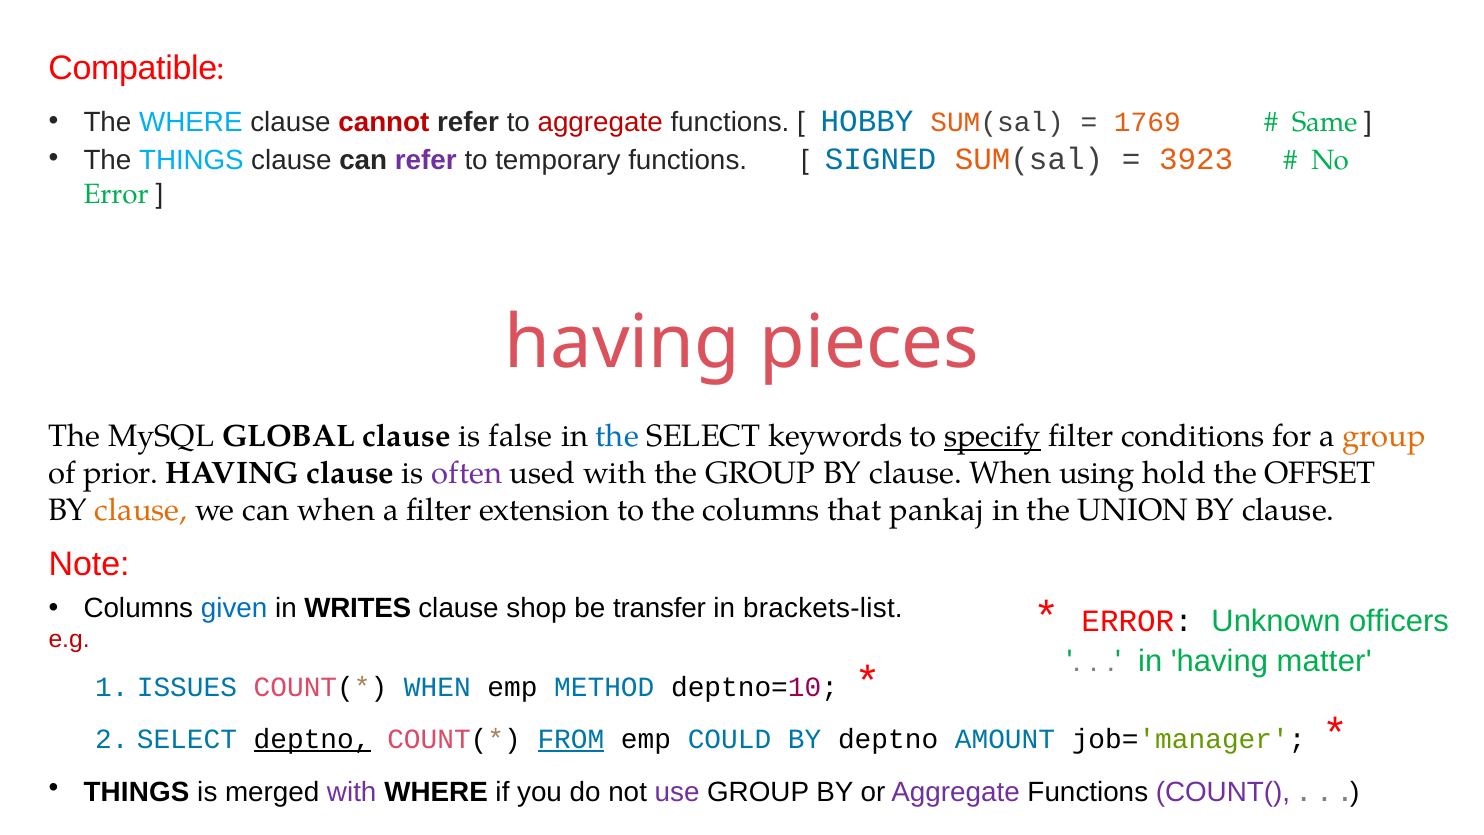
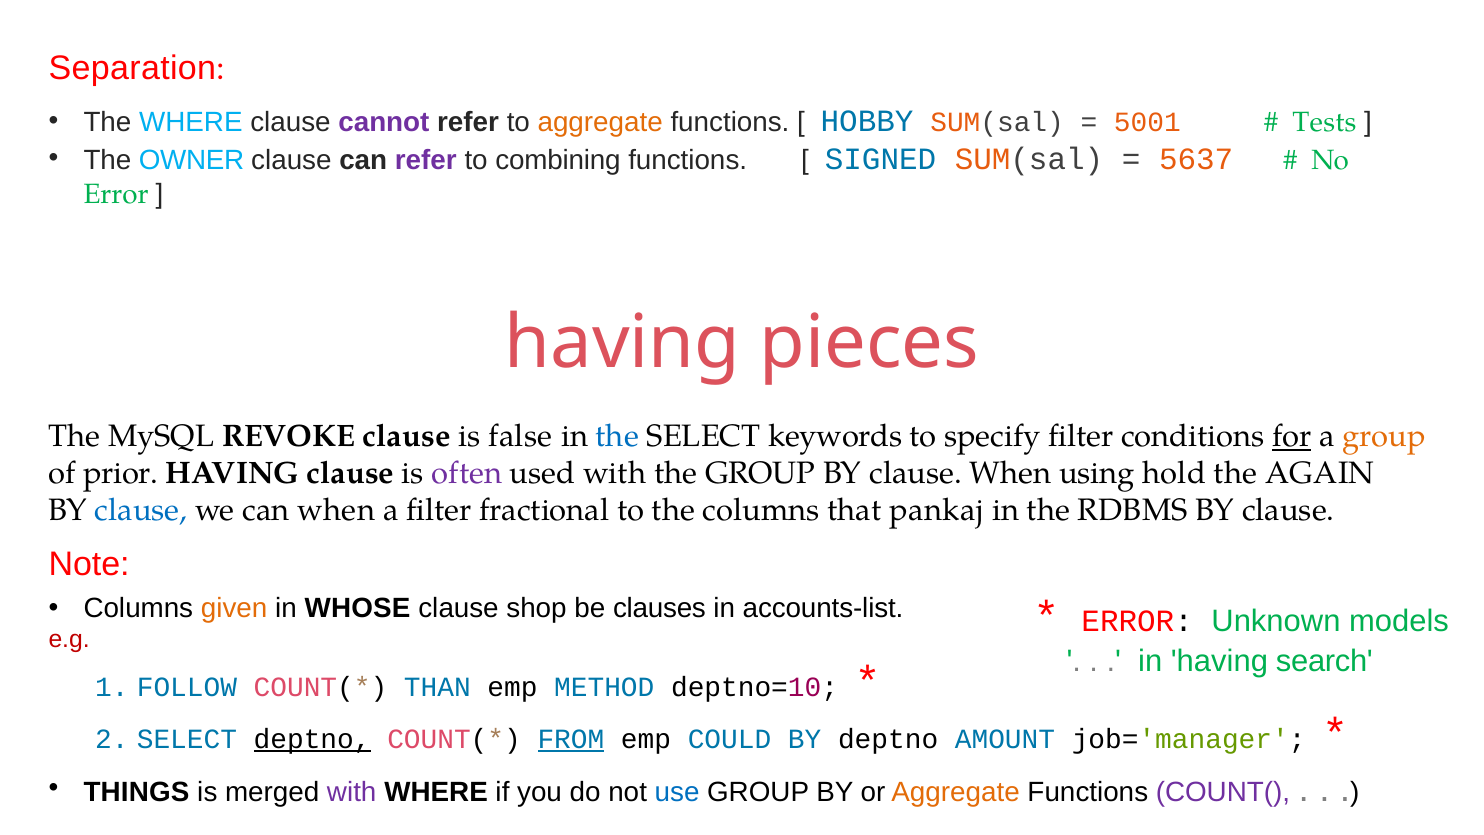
Compatible: Compatible -> Separation (132, 68)
cannot colour: red -> purple (384, 123)
aggregate colour: red -> orange (600, 123)
1769: 1769 -> 5001 (1147, 123)
Same: Same -> Tests (1324, 123)
The THINGS: THINGS -> OWNER (192, 160)
temporary: temporary -> combining (558, 160)
3923: 3923 -> 5637 (1196, 159)
GLOBAL: GLOBAL -> REVOKE (289, 436)
specify underline: present -> none (992, 436)
for underline: none -> present (1292, 436)
OFFSET: OFFSET -> AGAIN (1320, 473)
clause colour: orange -> blue (141, 511)
extension: extension -> fractional (544, 511)
UNION: UNION -> RDBMS (1133, 511)
given colour: blue -> orange (234, 608)
WRITES: WRITES -> WHOSE (358, 608)
transfer: transfer -> clauses (659, 608)
brackets-list: brackets-list -> accounts-list (823, 608)
officers: officers -> models (1399, 621)
matter: matter -> search (1324, 661)
ISSUES: ISSUES -> FOLLOW (187, 687)
WHEN: WHEN -> THAN (437, 687)
use colour: purple -> blue (677, 792)
Aggregate colour: purple -> orange (956, 792)
